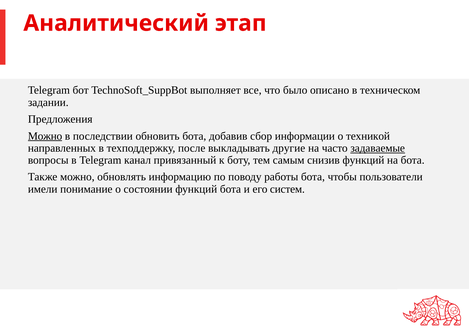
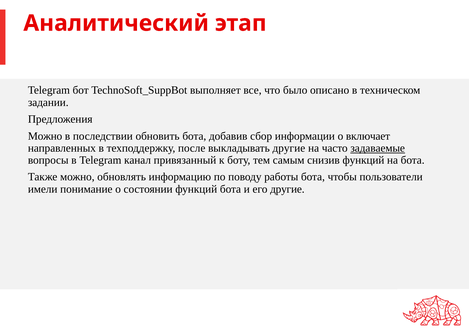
Можно underline: present -> none (45, 136)
техникой: техникой -> включает (368, 136)
его систем: систем -> другие (287, 189)
